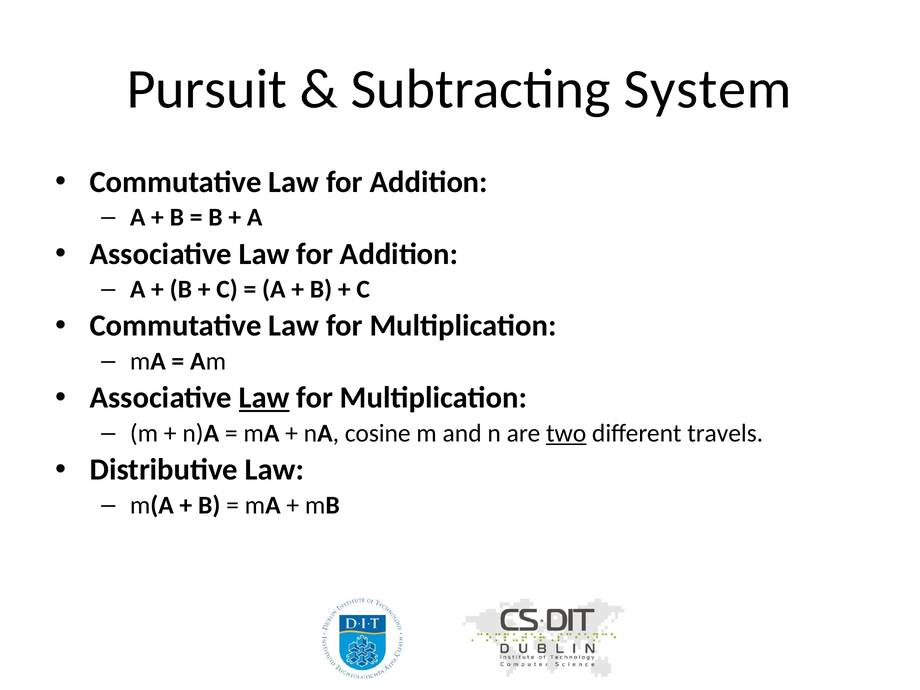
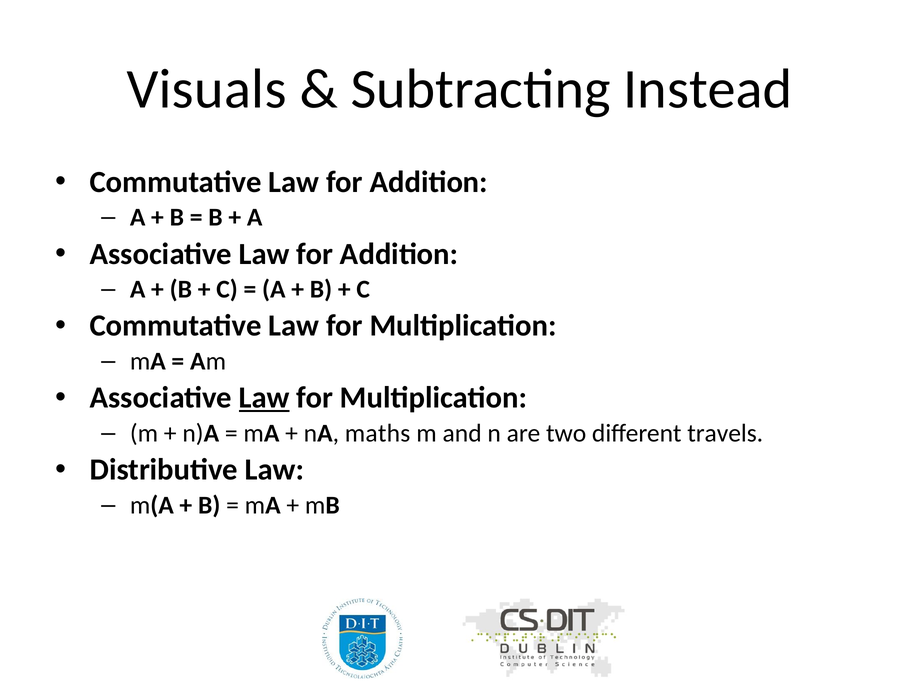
Pursuit: Pursuit -> Visuals (207, 89)
System: System -> Instead (708, 89)
cosine: cosine -> maths (378, 433)
two underline: present -> none (566, 433)
